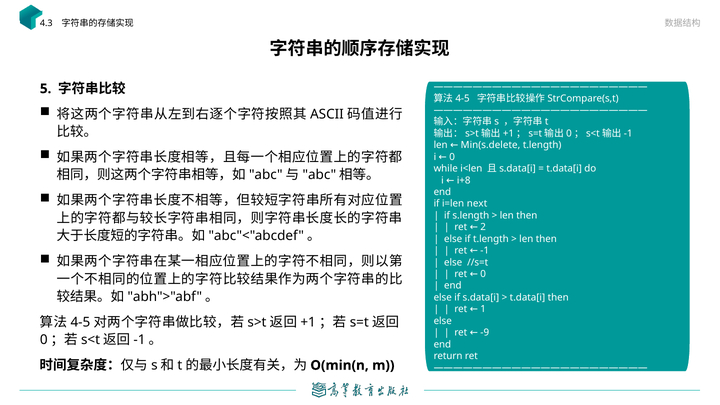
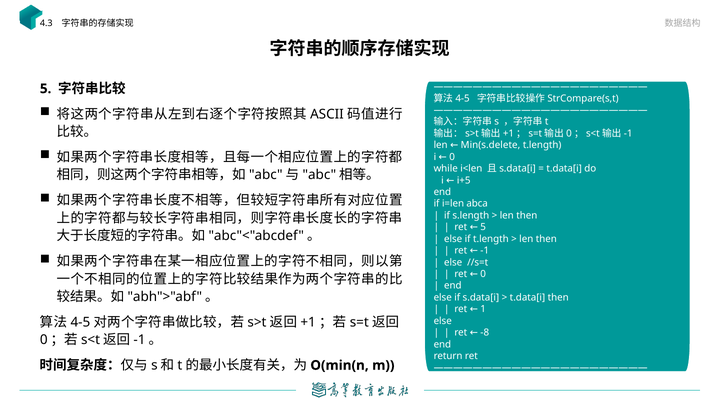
i+8: i+8 -> i+5 (464, 180)
next: next -> abca (477, 204)
ret 2: 2 -> 5 (483, 227)
-9: -9 -> -8 (485, 333)
